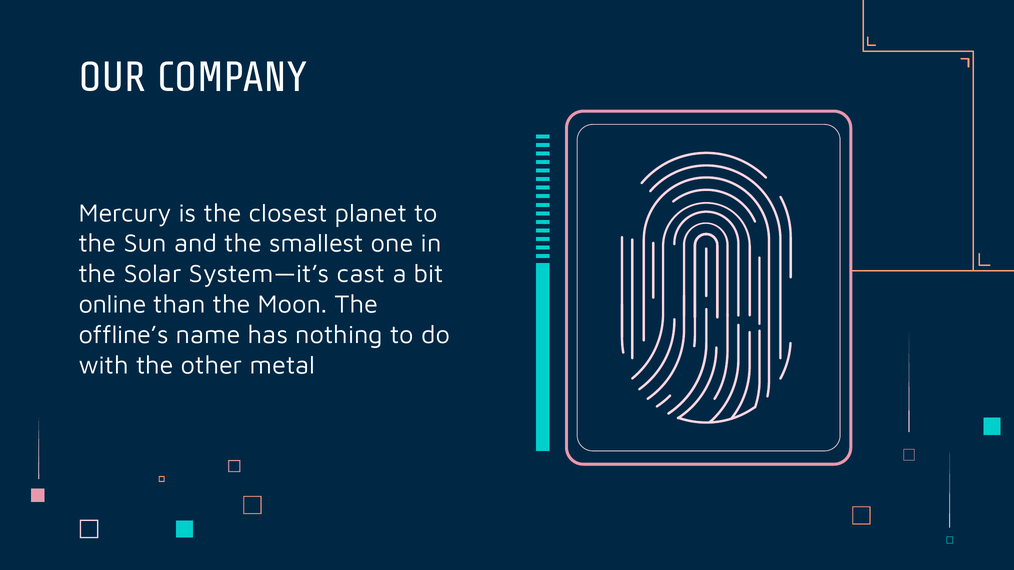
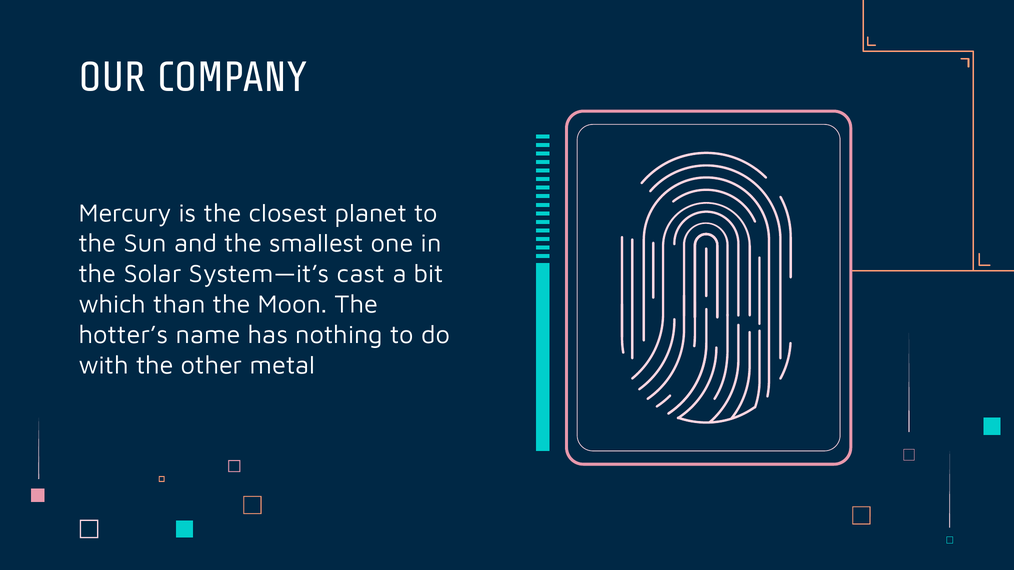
online: online -> which (112, 305)
offline’s: offline’s -> hotter’s (124, 335)
